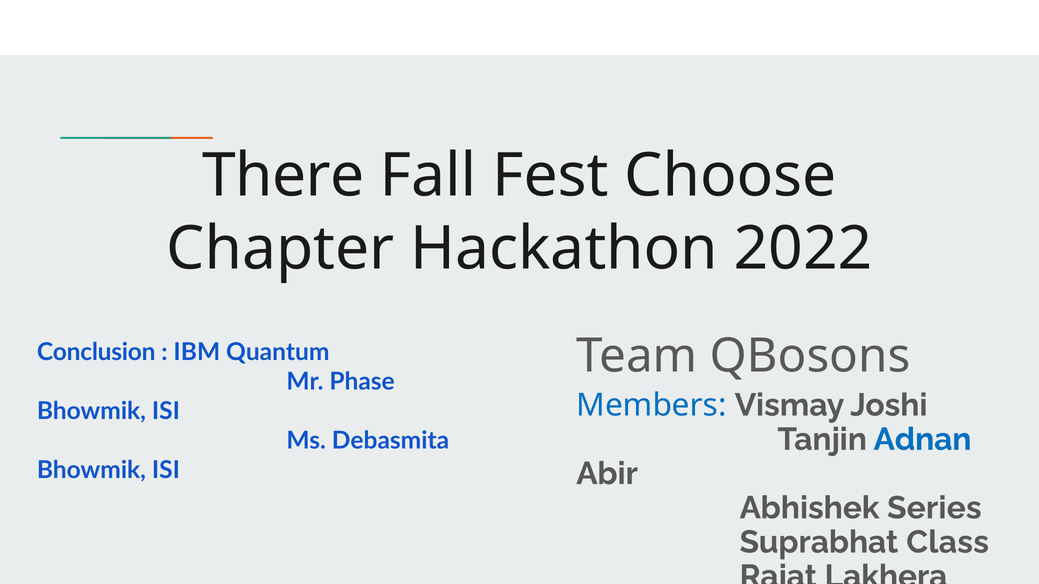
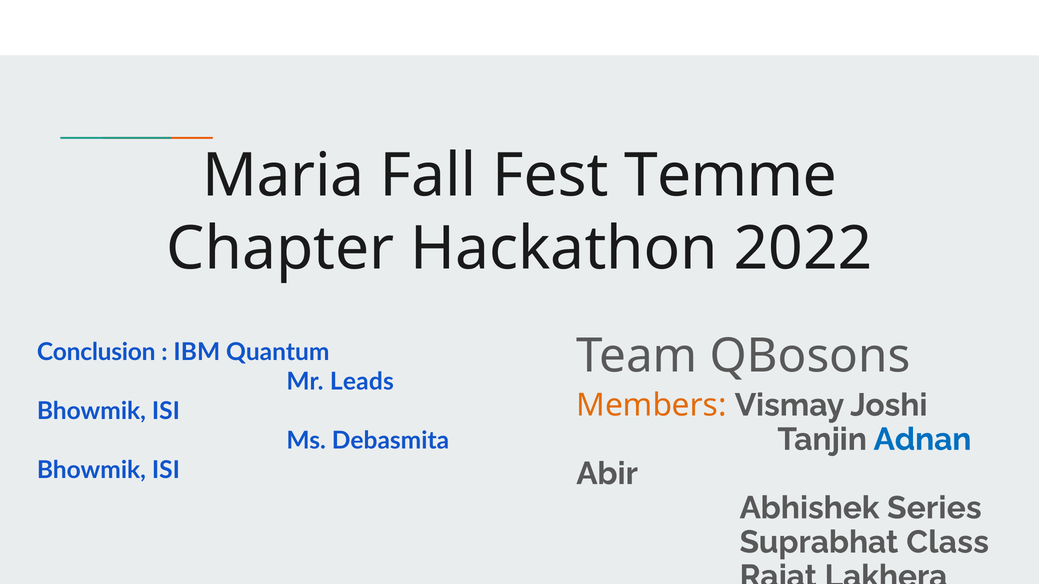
There: There -> Maria (283, 176)
Choose: Choose -> Temme (731, 176)
Phase: Phase -> Leads (362, 382)
Members colour: blue -> orange (651, 405)
